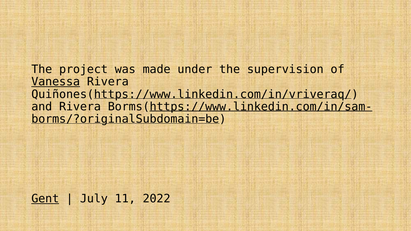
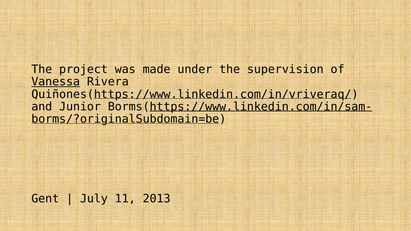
and Rivera: Rivera -> Junior (80, 107)
Gent underline: present -> none (45, 199)
2022: 2022 -> 2013 (157, 199)
